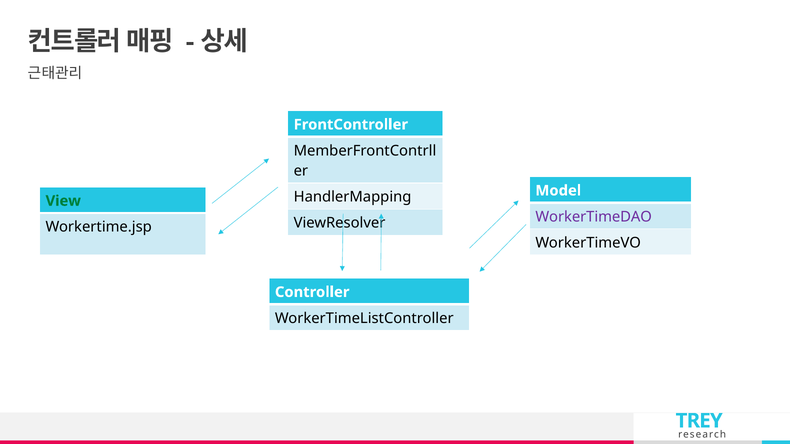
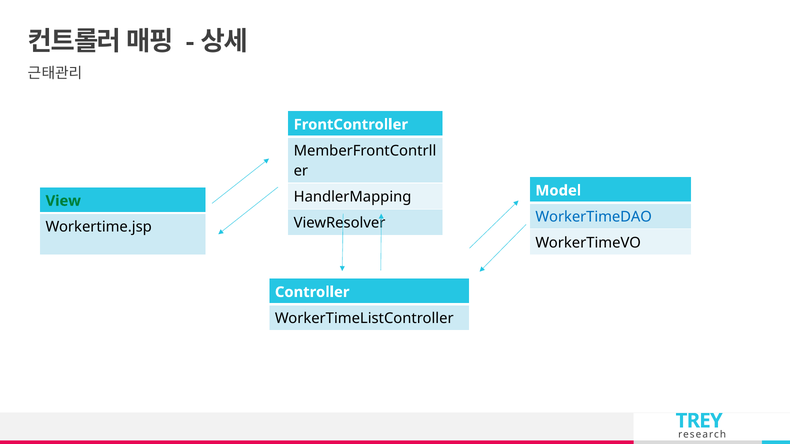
WorkerTimeDAO colour: purple -> blue (594, 217)
